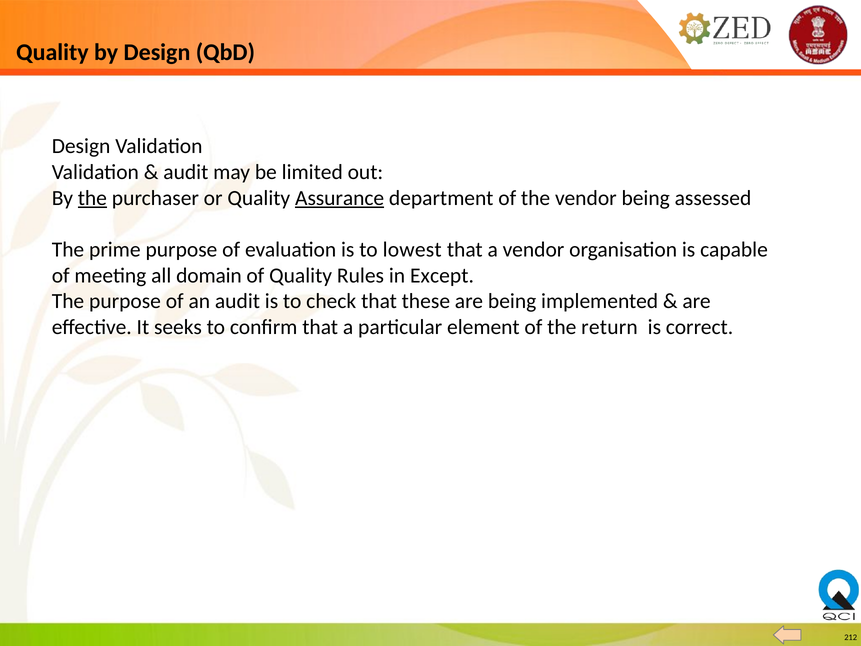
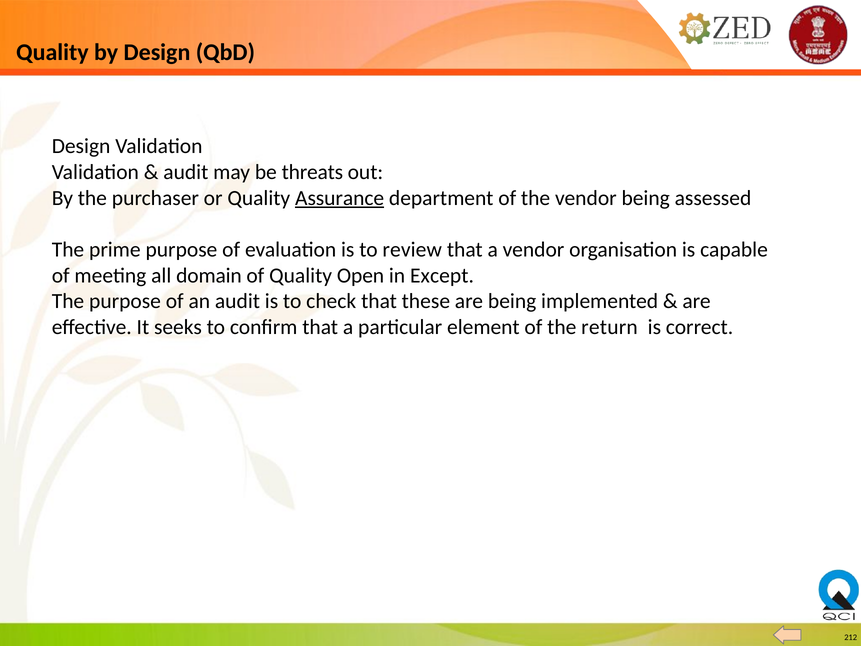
limited: limited -> threats (312, 172)
the underline: present -> none (92, 198)
lowest: lowest -> review (412, 250)
Rules: Rules -> Open (361, 275)
